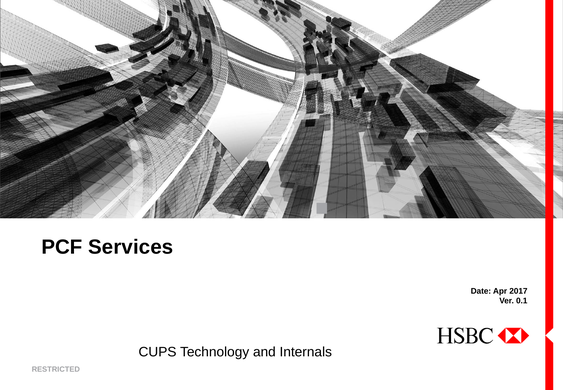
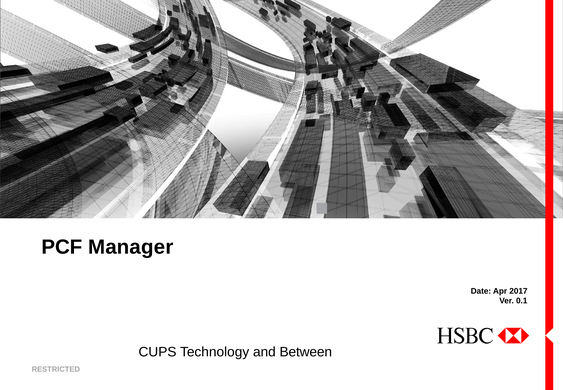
Services: Services -> Manager (131, 247)
Internals: Internals -> Between (306, 352)
